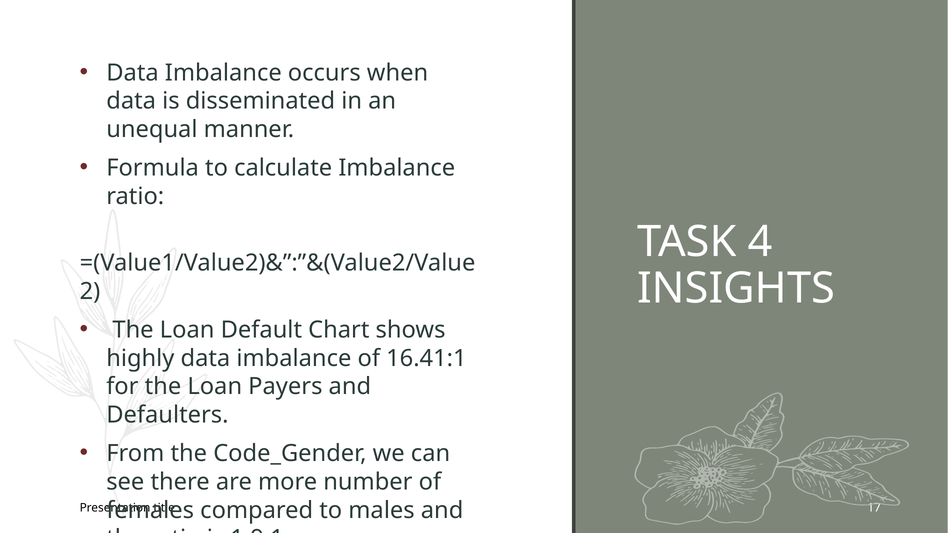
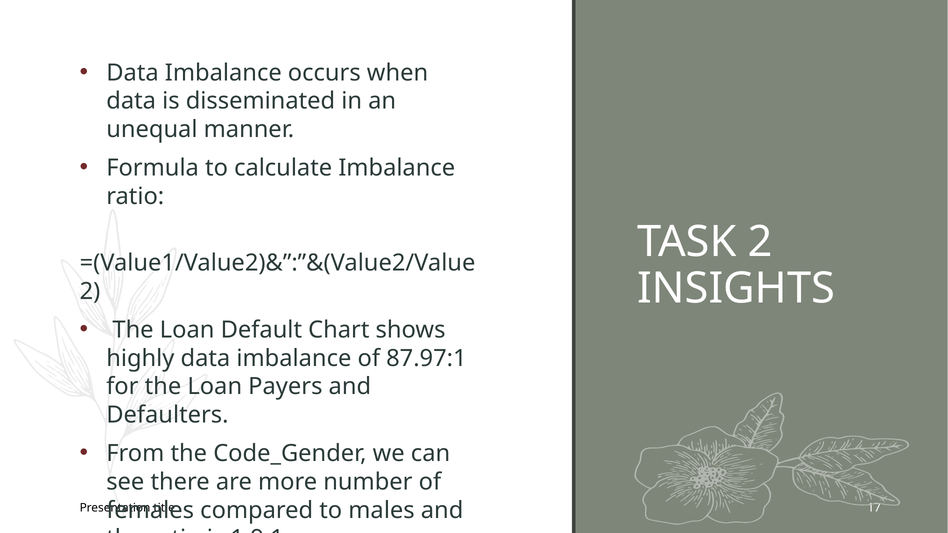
TASK 4: 4 -> 2 (760, 242)
16.41:1: 16.41:1 -> 87.97:1 (426, 358)
